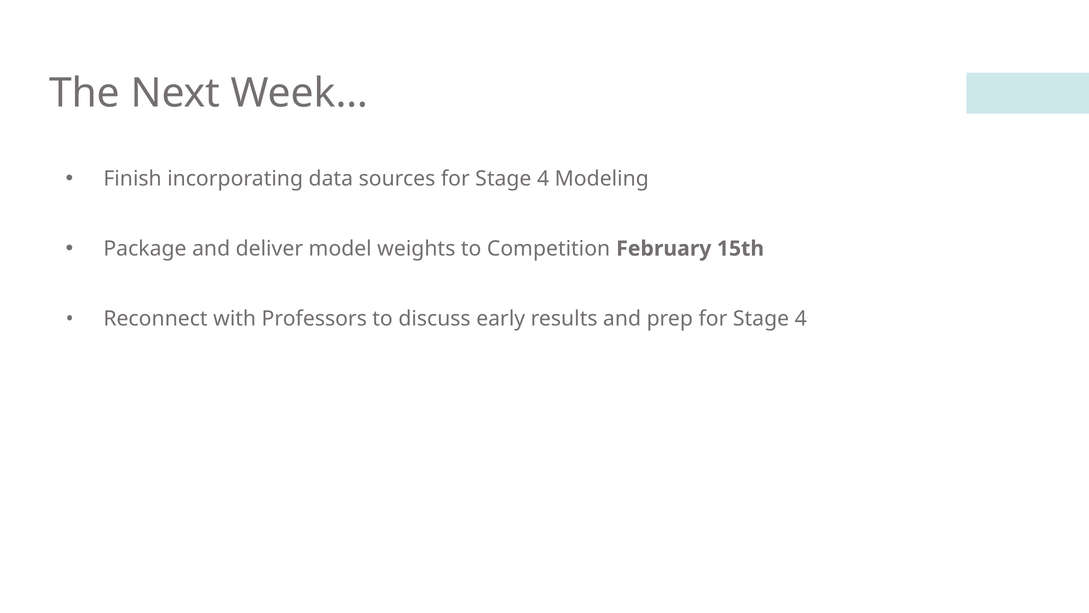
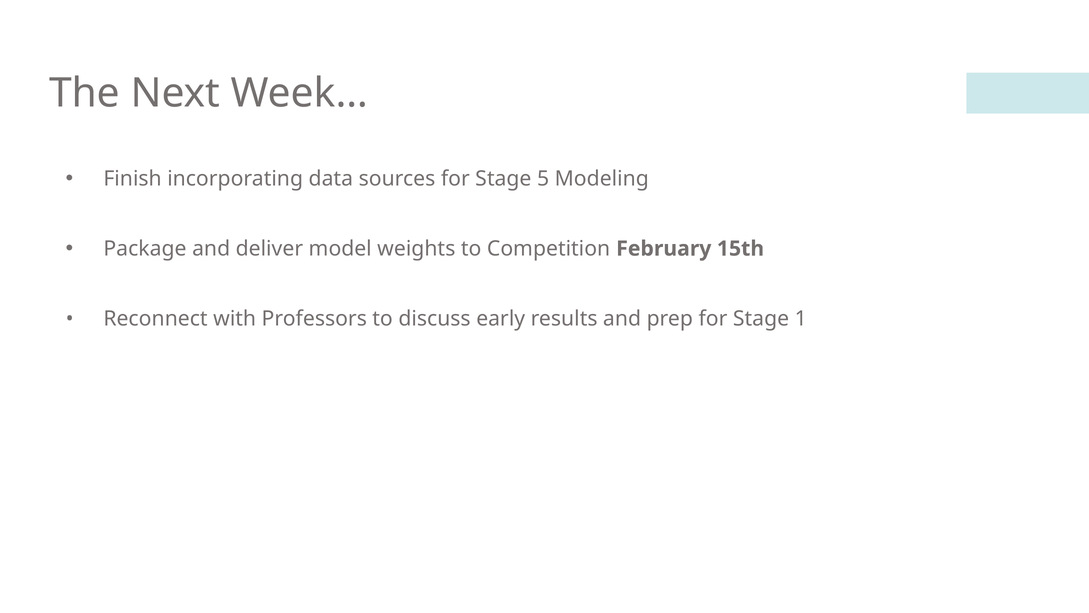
sources for Stage 4: 4 -> 5 (543, 178)
prep for Stage 4: 4 -> 1 (801, 319)
